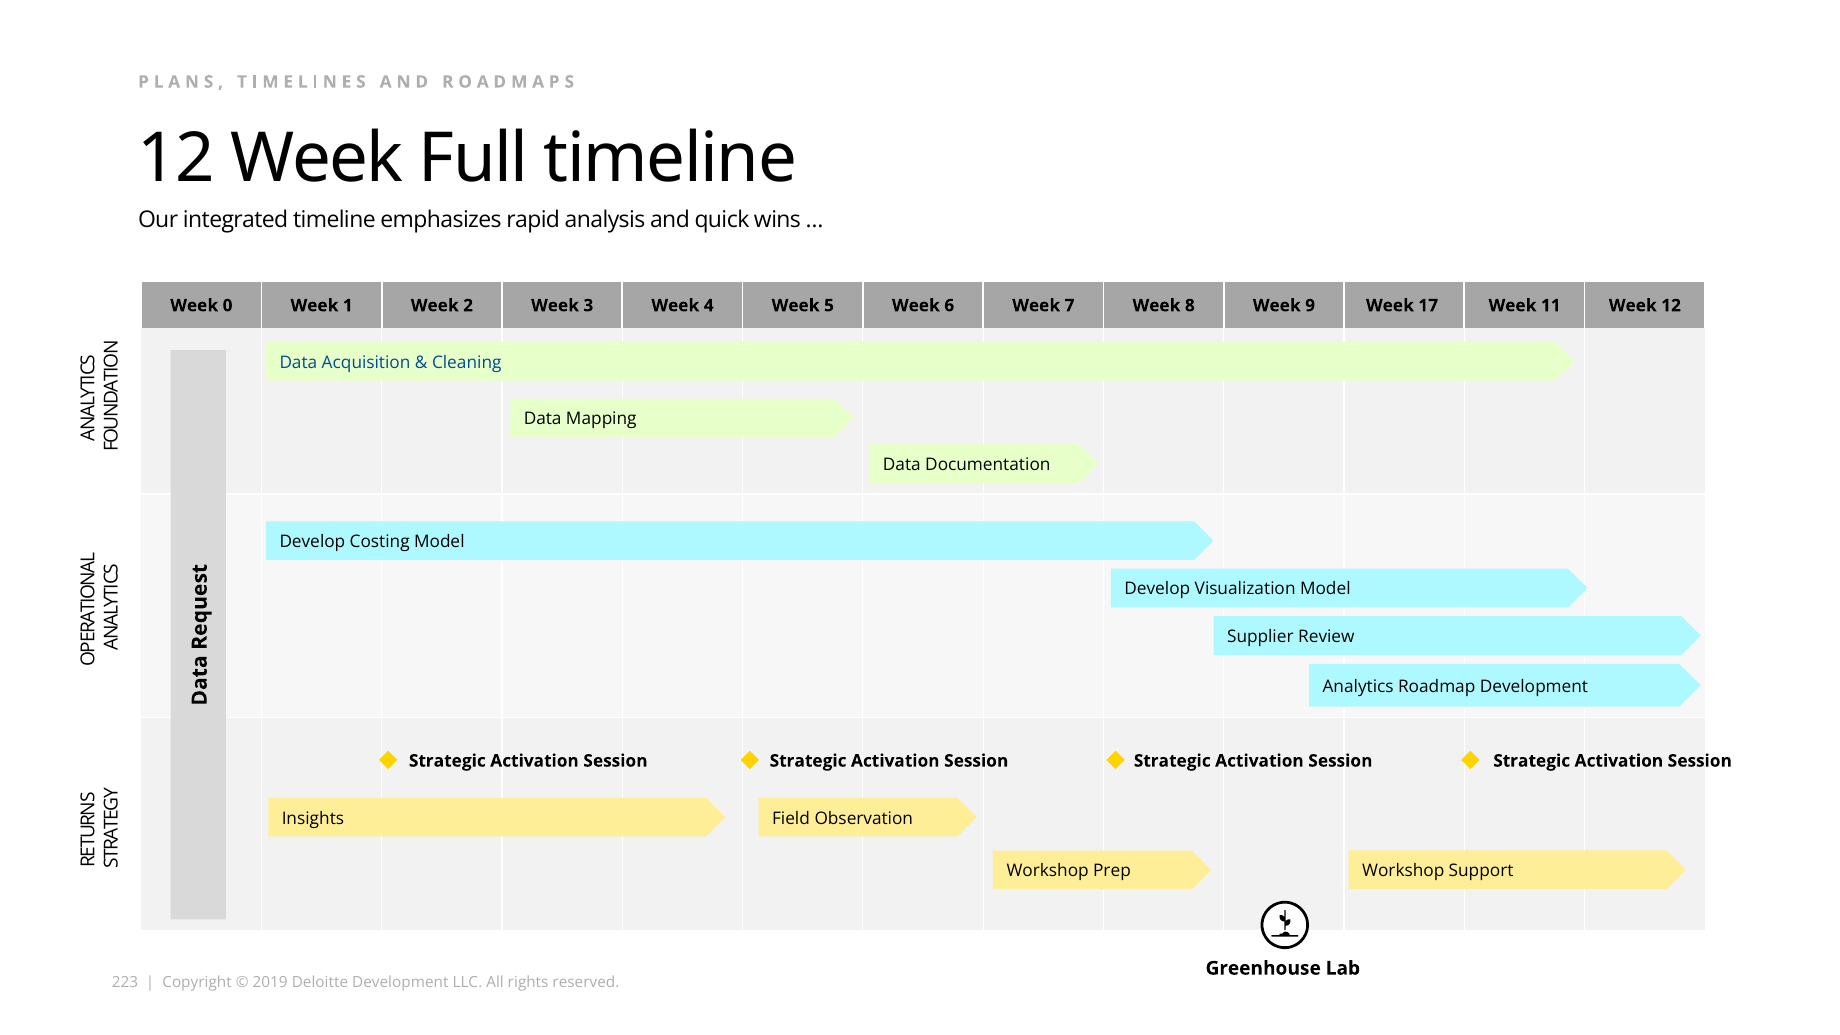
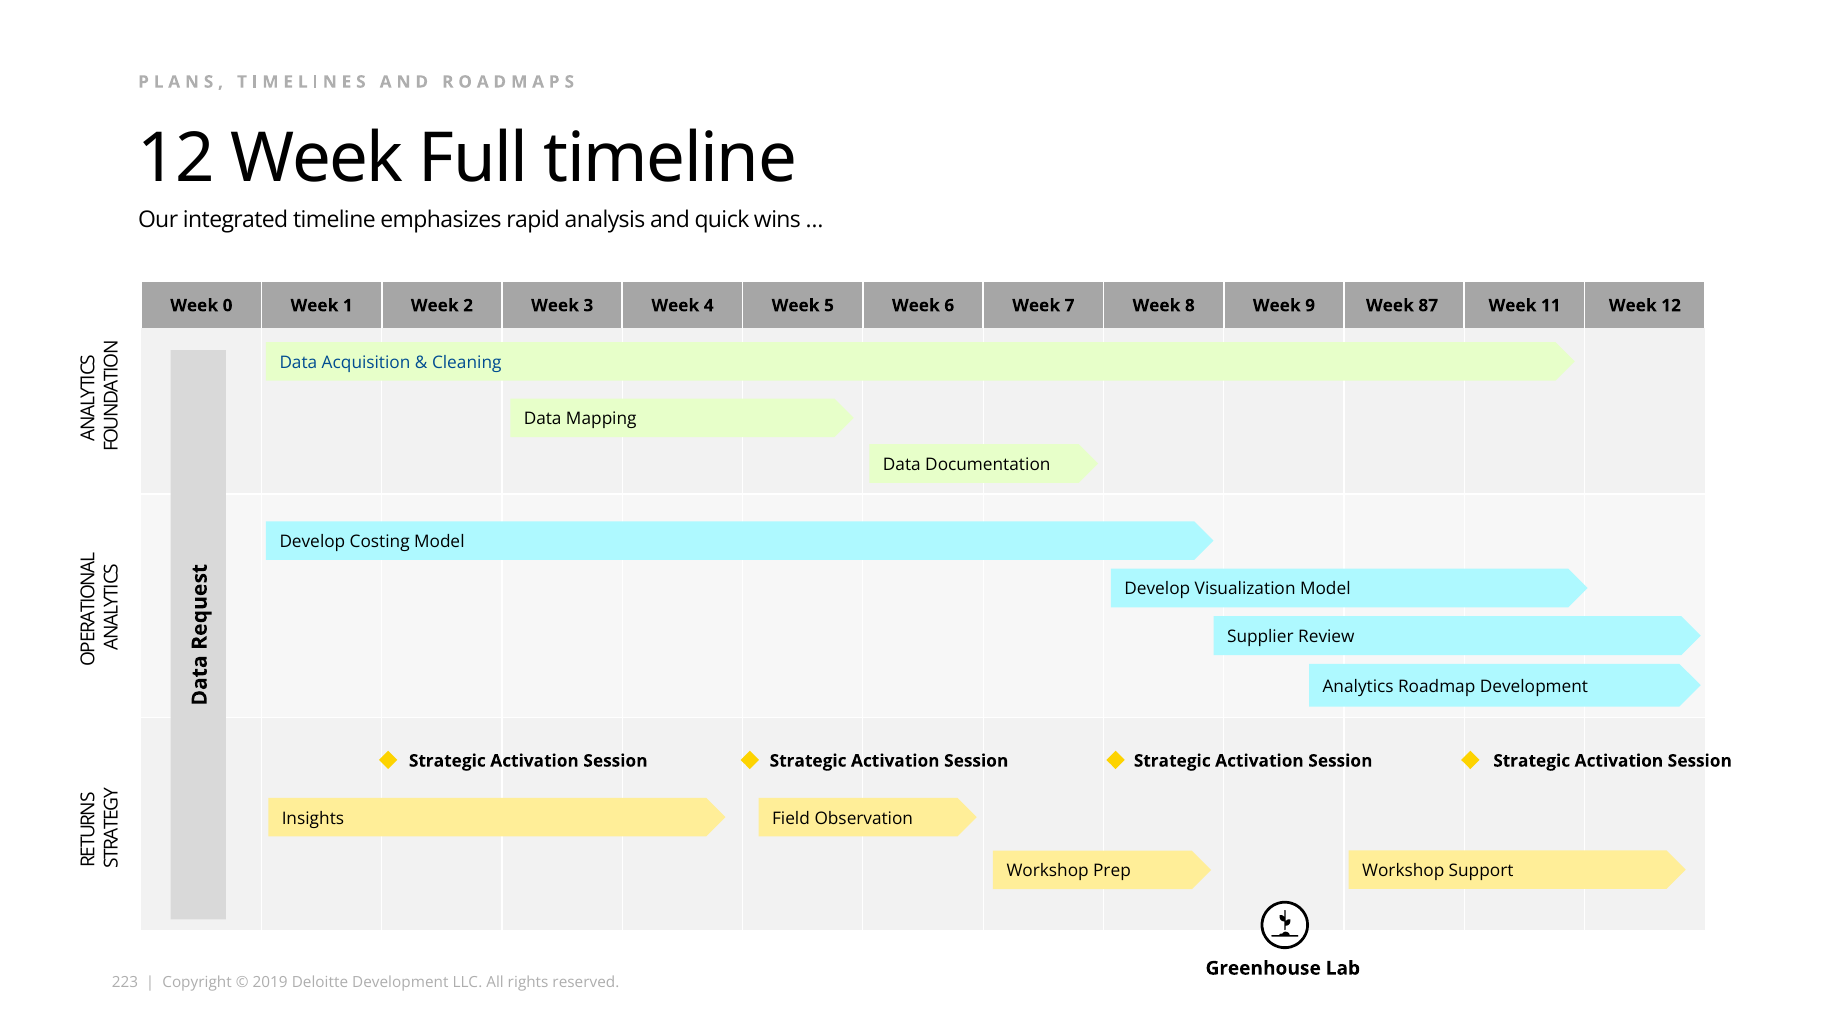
17: 17 -> 87 (1428, 306)
